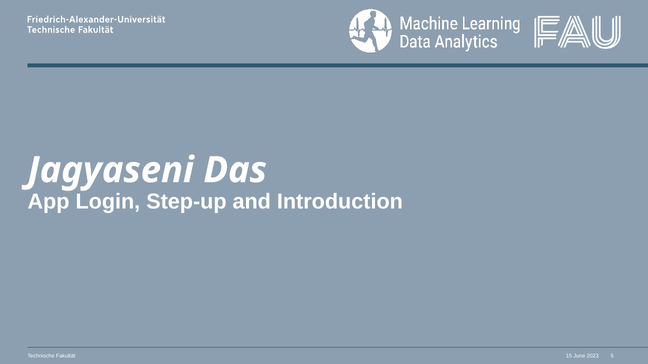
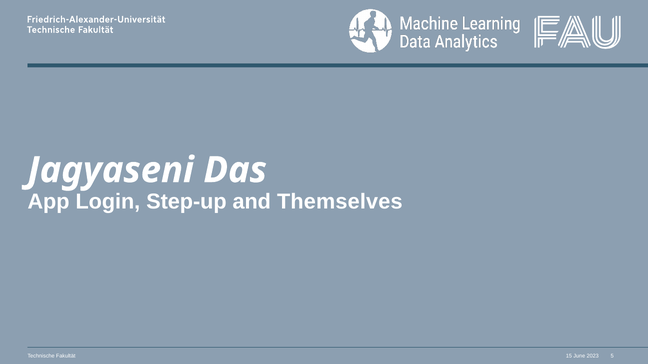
Introduction: Introduction -> Themselves (340, 202)
